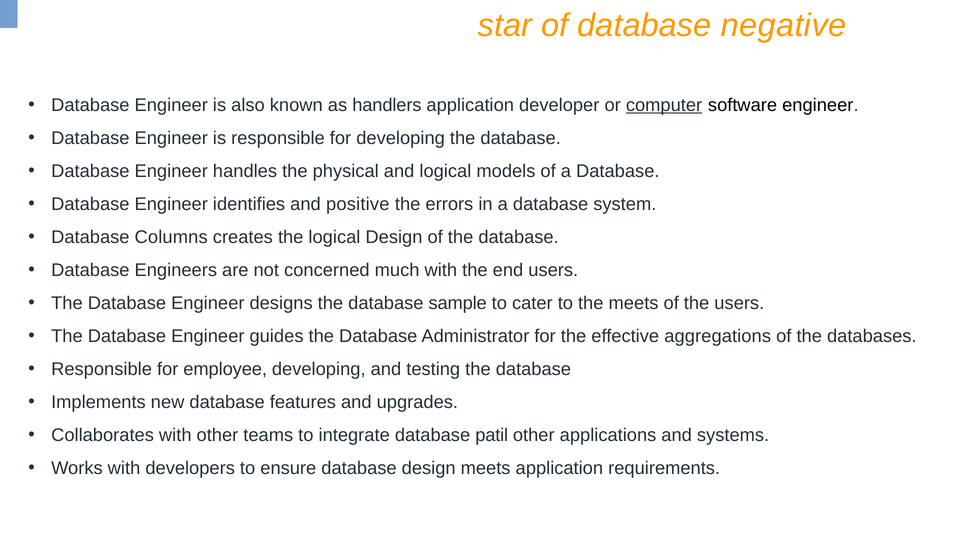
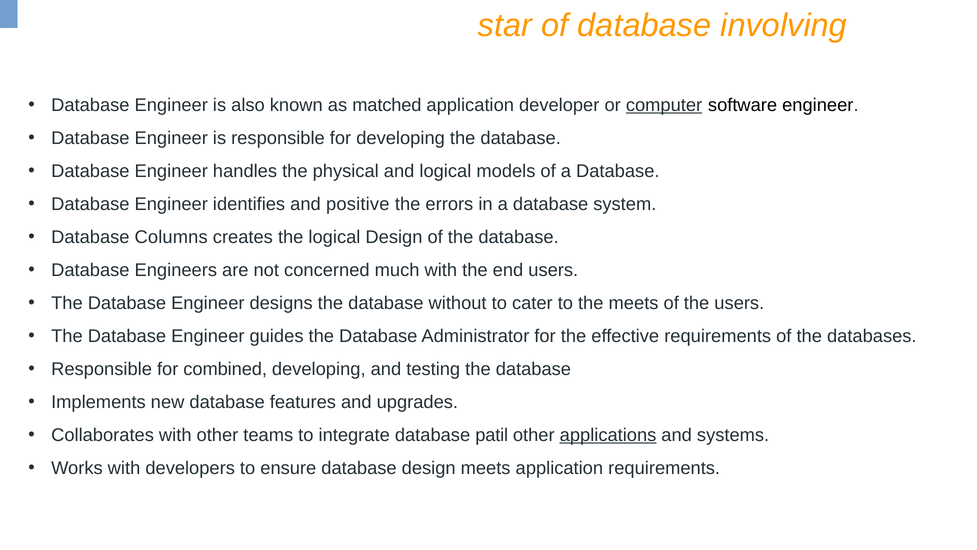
negative: negative -> involving (784, 25)
handlers: handlers -> matched (387, 105)
sample: sample -> without (458, 303)
effective aggregations: aggregations -> requirements (718, 336)
employee: employee -> combined (225, 369)
applications underline: none -> present (608, 435)
